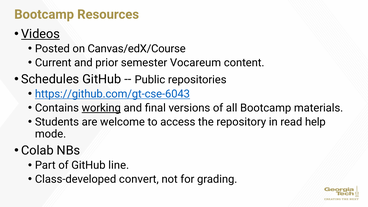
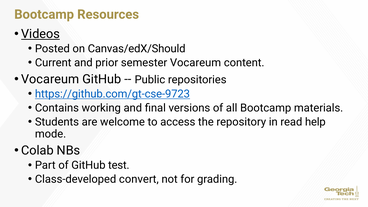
Canvas/edX/Course: Canvas/edX/Course -> Canvas/edX/Should (137, 49)
Schedules: Schedules -> Vocareum (50, 79)
https://github.com/gt-cse-6043: https://github.com/gt-cse-6043 -> https://github.com/gt-cse-9723 (112, 94)
working underline: present -> none (101, 108)
line: line -> test (119, 165)
